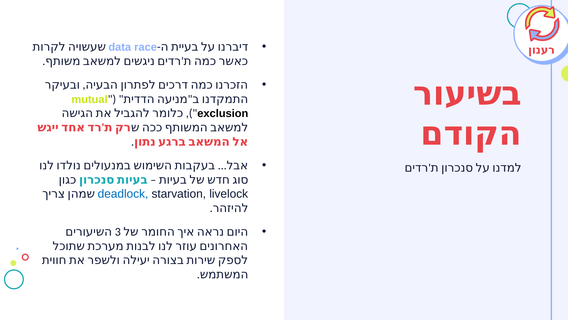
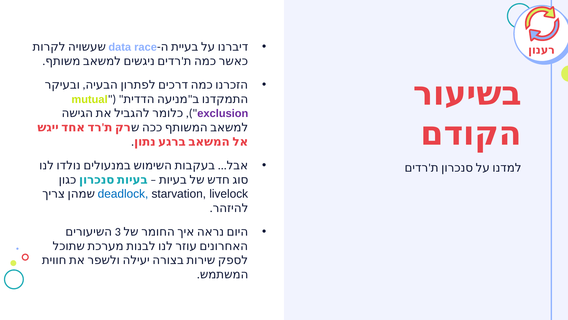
exclusion colour: black -> purple (223, 113)
